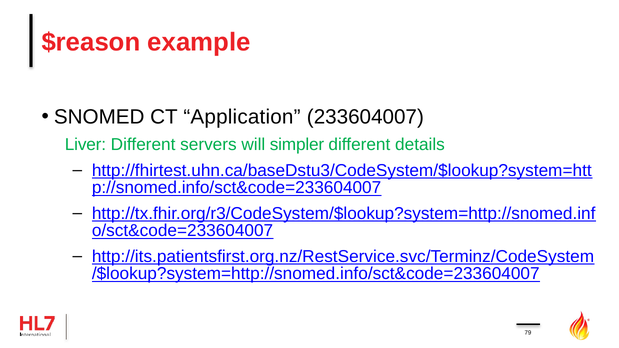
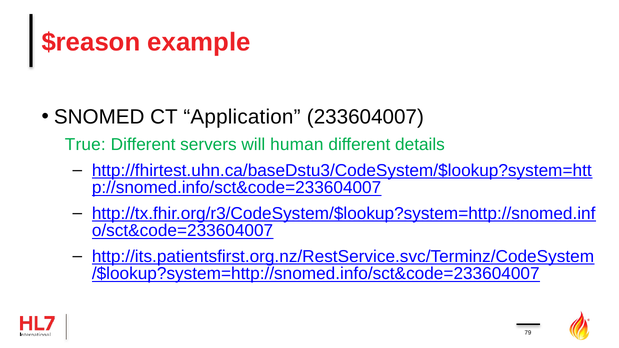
Liver: Liver -> True (85, 145)
simpler: simpler -> human (297, 145)
